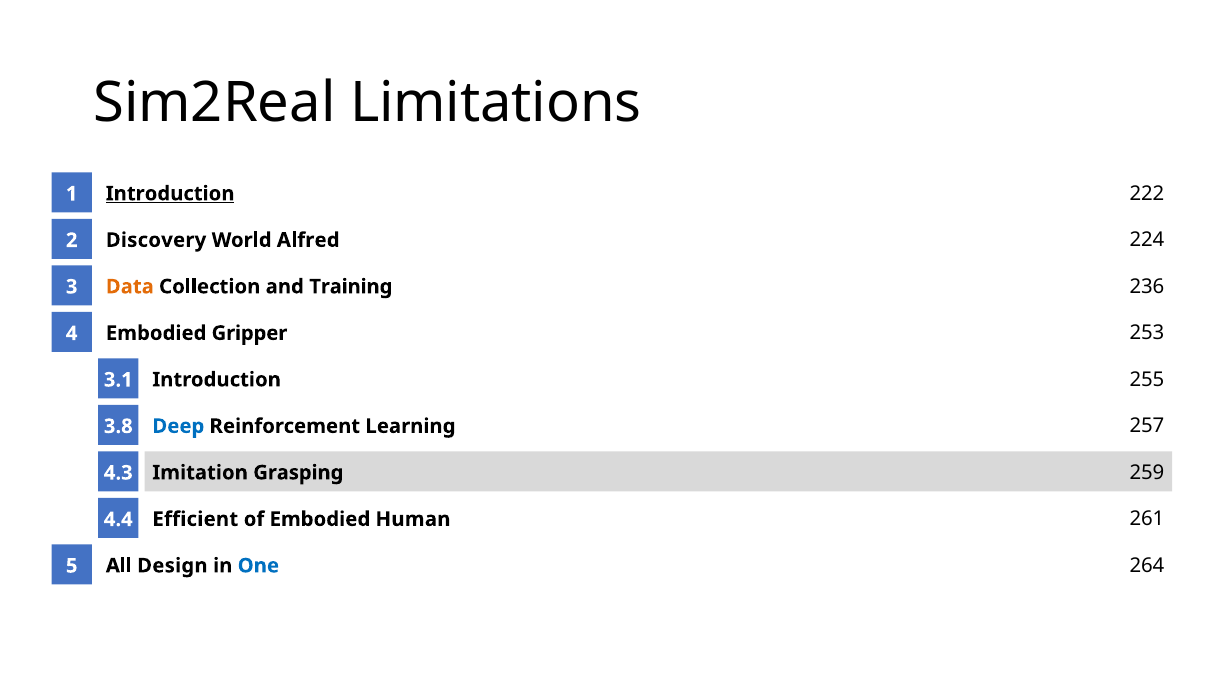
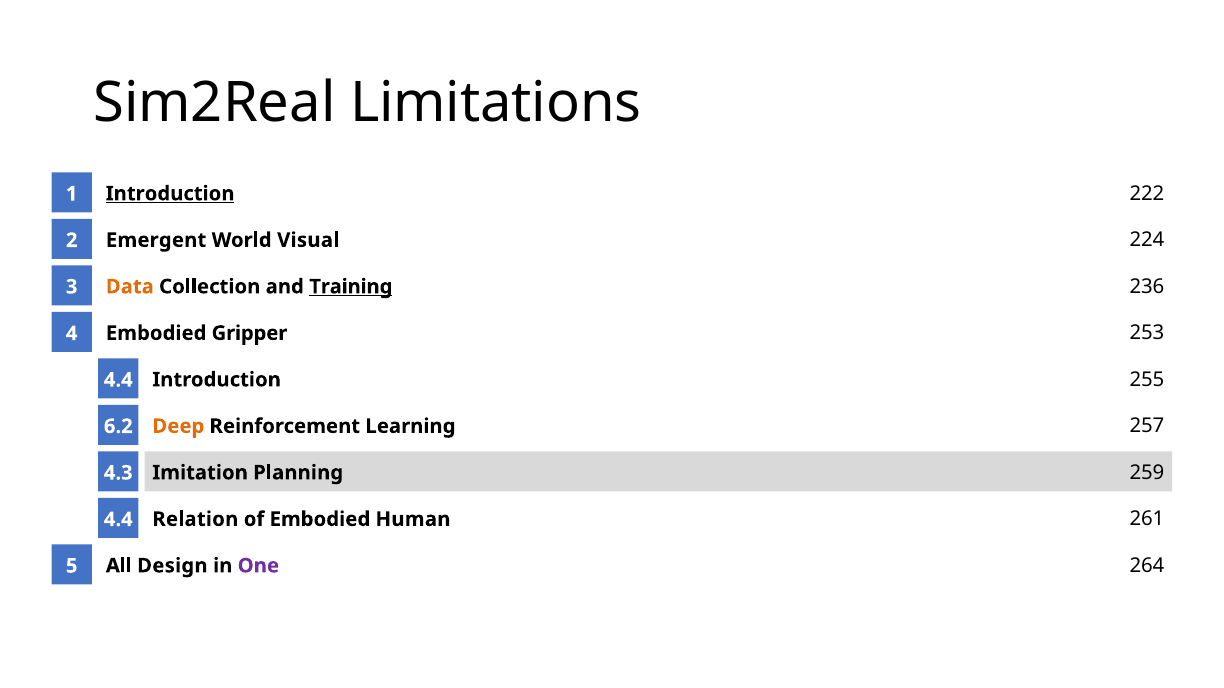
Discovery: Discovery -> Emergent (156, 240)
Alfred: Alfred -> Visual (308, 240)
Training underline: none -> present (351, 287)
3.1: 3.1 -> 4.4 (118, 380)
Deep colour: blue -> orange (178, 426)
3.8: 3.8 -> 6.2 (118, 427)
Grasping: Grasping -> Planning (298, 473)
Efficient: Efficient -> Relation (195, 520)
One colour: blue -> purple (258, 566)
